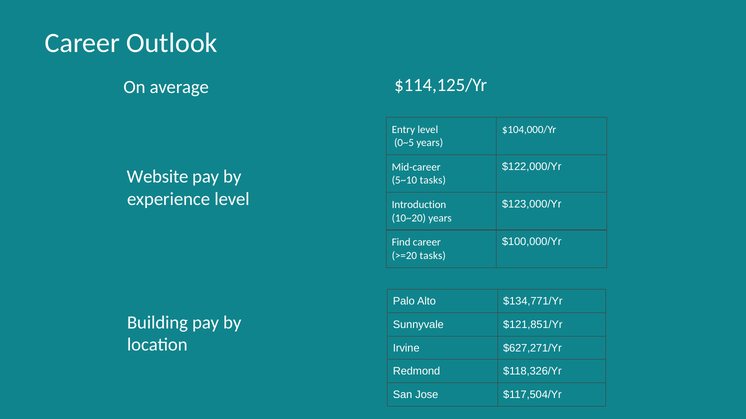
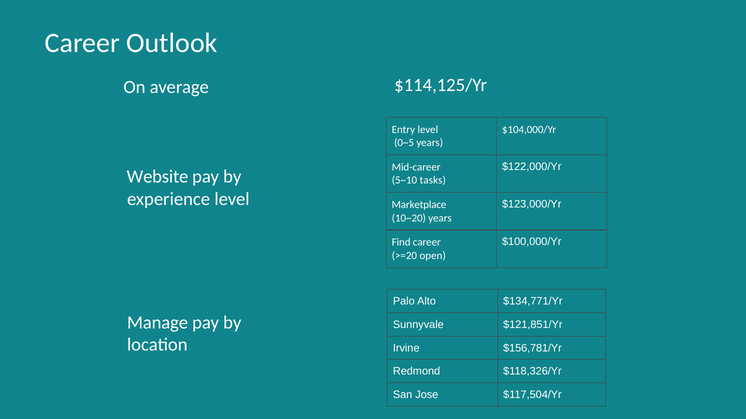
Introduction: Introduction -> Marketplace (419, 205)
>=20 tasks: tasks -> open (433, 256)
Building: Building -> Manage (158, 323)
$627,271/Yr: $627,271/Yr -> $156,781/Yr (533, 349)
